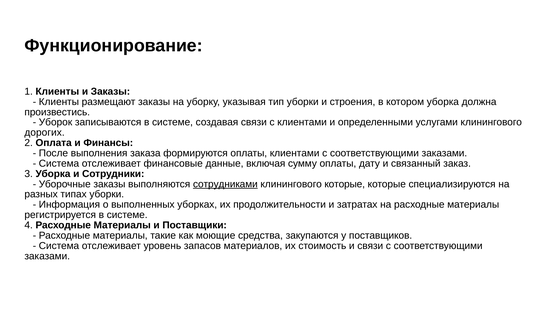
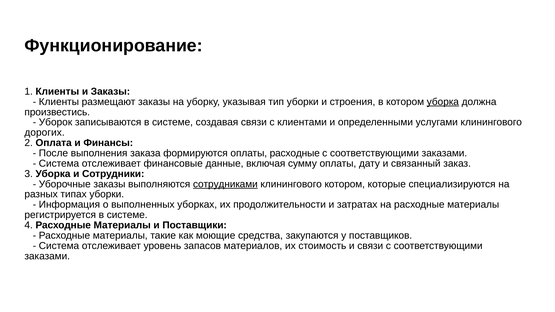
уборка underline: none -> present (443, 102)
оплаты клиентами: клиентами -> расходные (295, 153)
клинингового которые: которые -> котором (345, 184)
